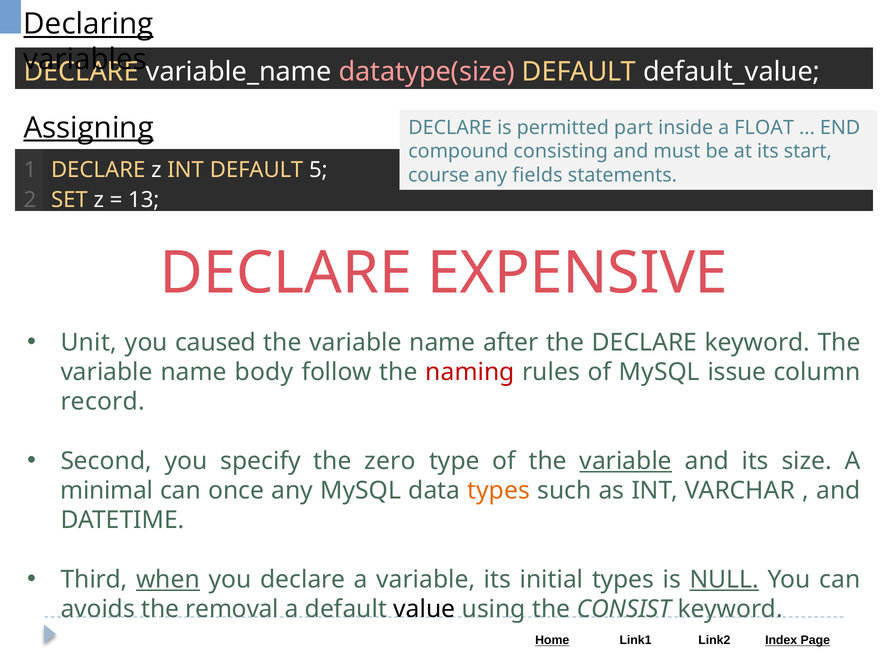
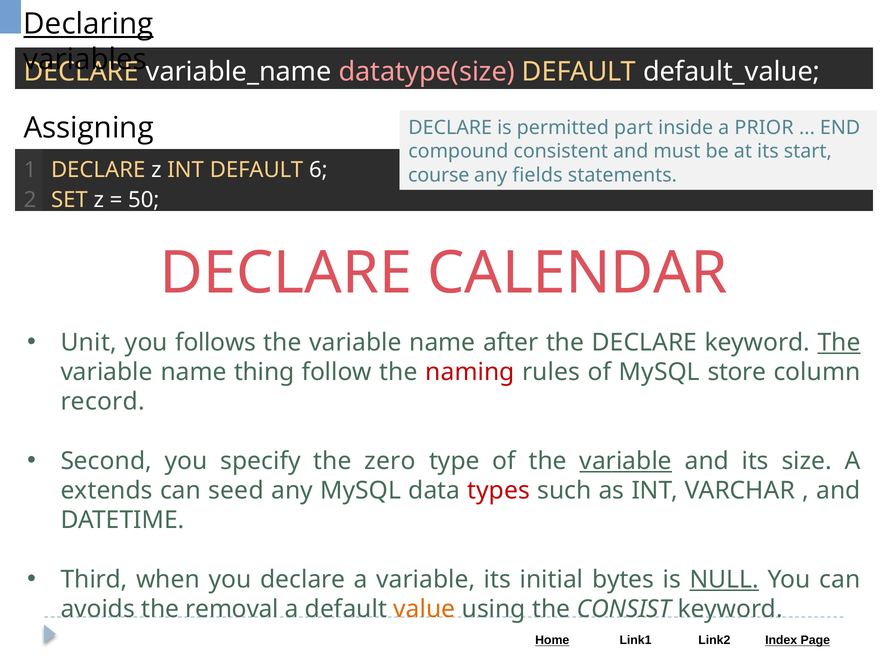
Assigning underline: present -> none (89, 128)
FLOAT: FLOAT -> PRIOR (764, 128)
consisting: consisting -> consistent (561, 151)
5: 5 -> 6 (318, 170)
13: 13 -> 50 (144, 200)
EXPENSIVE: EXPENSIVE -> CALENDAR (578, 273)
caused: caused -> follows (216, 343)
The underline: none -> present (839, 343)
body: body -> thing (264, 372)
issue: issue -> store (737, 372)
minimal: minimal -> extends (107, 491)
once: once -> seed (236, 491)
types colour: orange -> red (499, 491)
when underline: present -> none (168, 579)
initial types: types -> bytes (623, 579)
value colour: black -> orange (424, 609)
